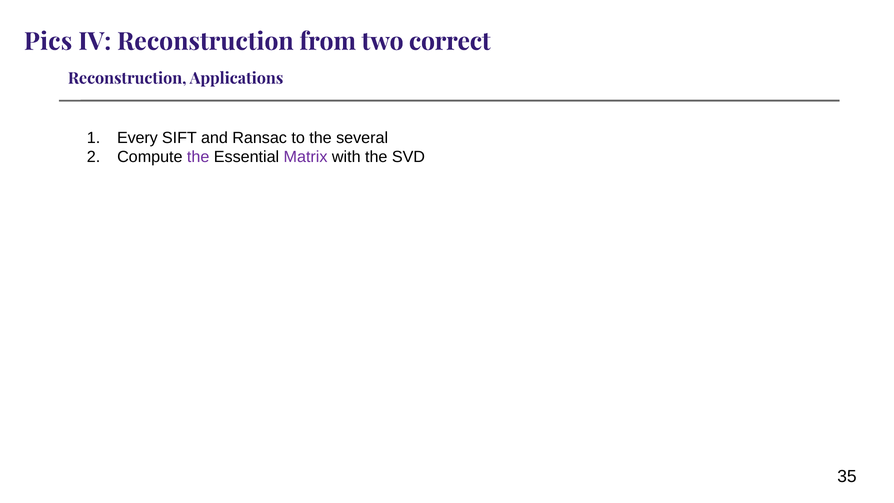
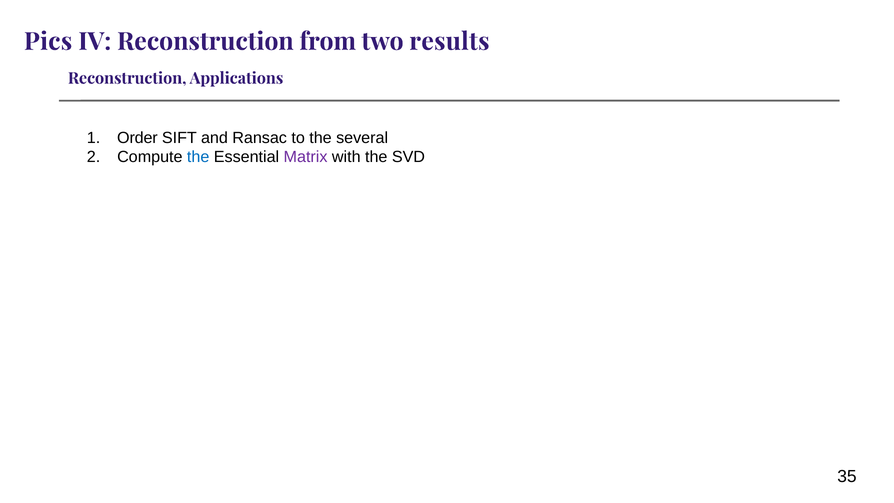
correct: correct -> results (449, 42)
Every: Every -> Order (137, 138)
the colour: purple -> blue (198, 157)
